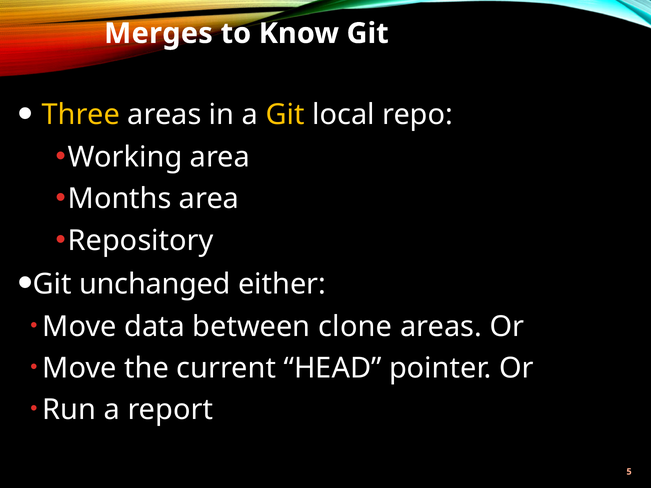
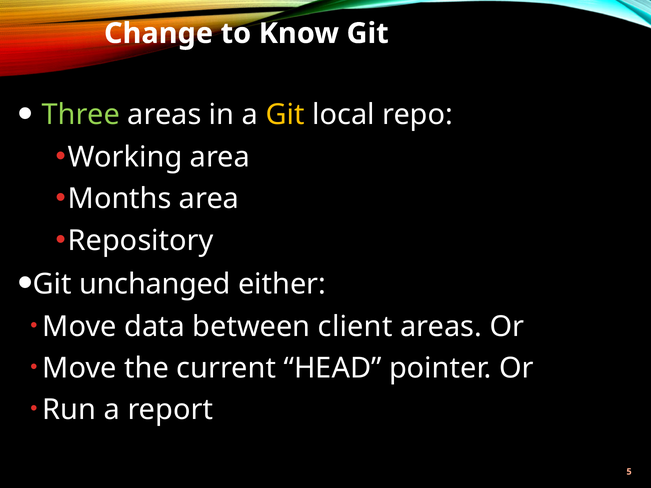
Merges: Merges -> Change (159, 33)
Three colour: yellow -> light green (81, 115)
clone: clone -> client (355, 327)
